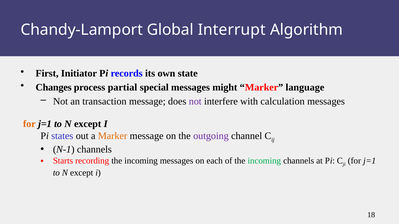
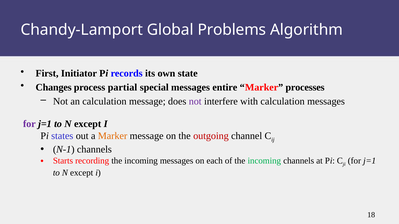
Interrupt: Interrupt -> Problems (232, 30)
might: might -> entire (225, 87)
language: language -> processes (305, 87)
an transaction: transaction -> calculation (104, 101)
for colour: orange -> purple (29, 124)
outgoing colour: purple -> red (211, 136)
